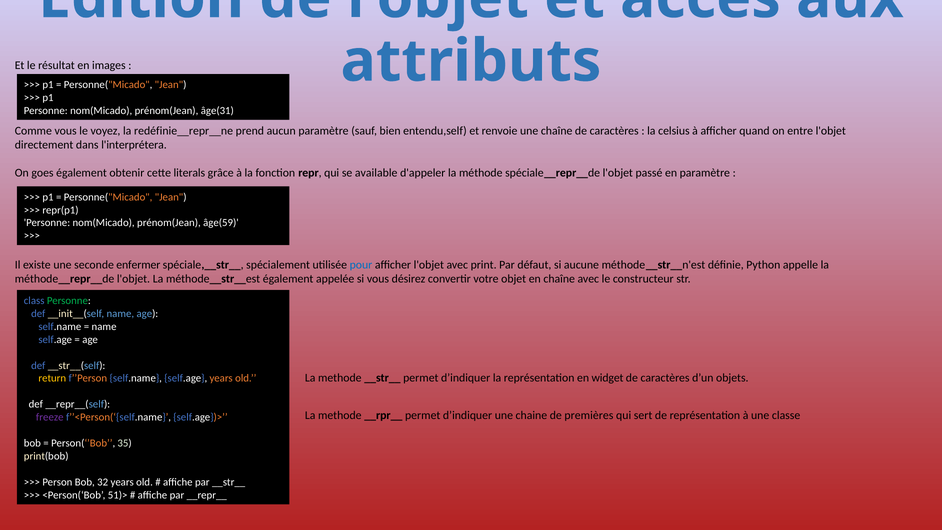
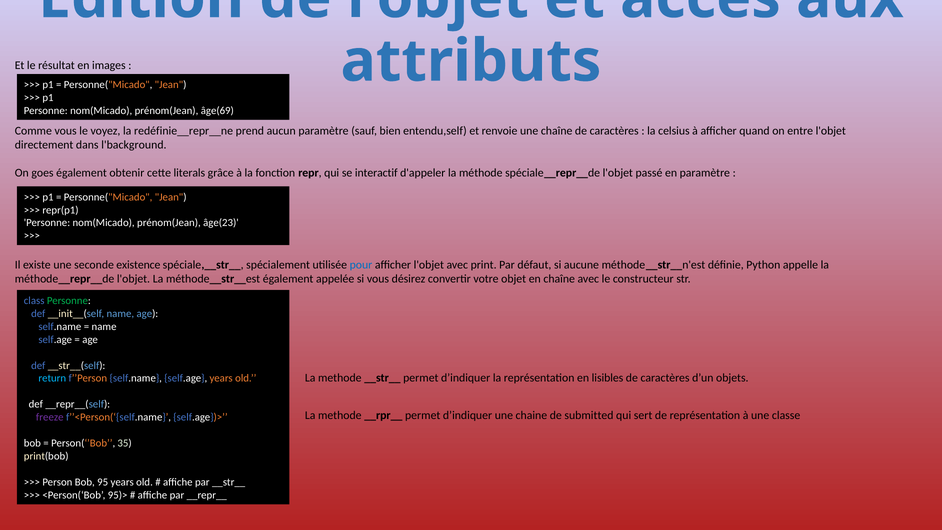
âge(31: âge(31 -> âge(69 (217, 111)
l'interprétera: l'interprétera -> l'background (134, 145)
available: available -> interactif (376, 173)
âge(59: âge(59 -> âge(23 (221, 223)
enfermer: enfermer -> existence (138, 265)
widget: widget -> lisibles (608, 378)
return colour: yellow -> light blue (52, 378)
premières: premières -> submitted (589, 415)
32: 32 -> 95 (103, 482)
51)>: 51)> -> 95)> (118, 495)
